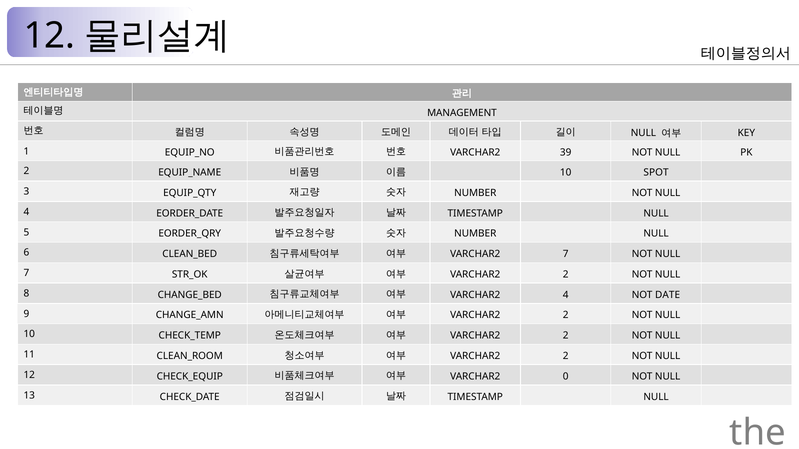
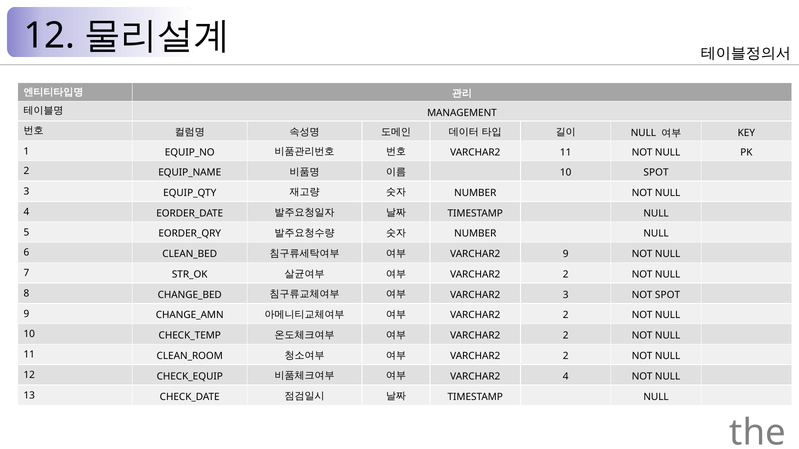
VARCHAR2 39: 39 -> 11 (566, 153)
VARCHAR2 7: 7 -> 9 (566, 254)
VARCHAR2 4: 4 -> 3 (566, 295)
NOT DATE: DATE -> SPOT (668, 295)
VARCHAR2 0: 0 -> 4 (566, 377)
